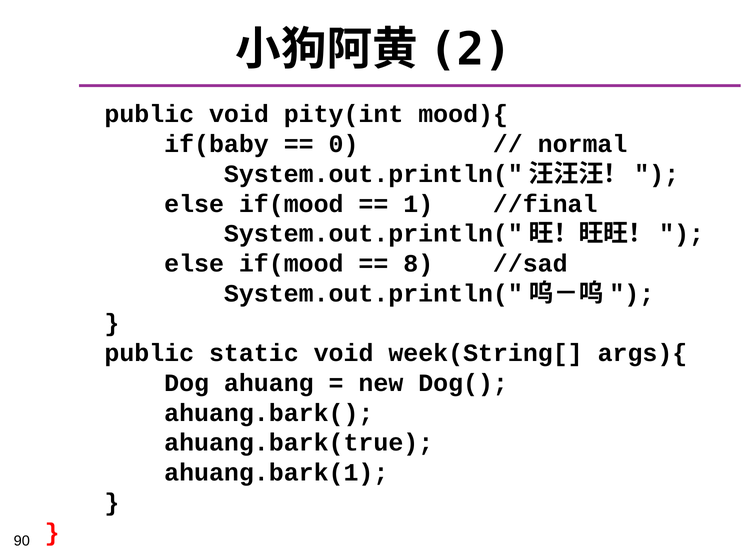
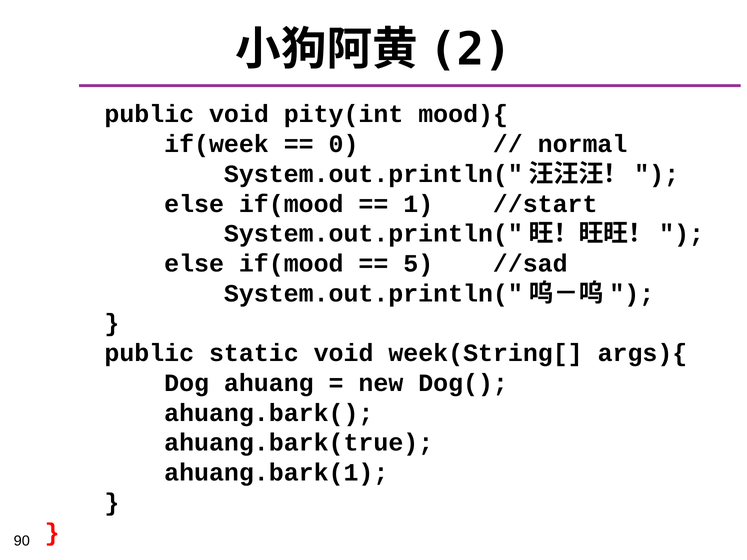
if(baby: if(baby -> if(week (217, 144)
//final: //final -> //start (545, 204)
8: 8 -> 5 (418, 264)
